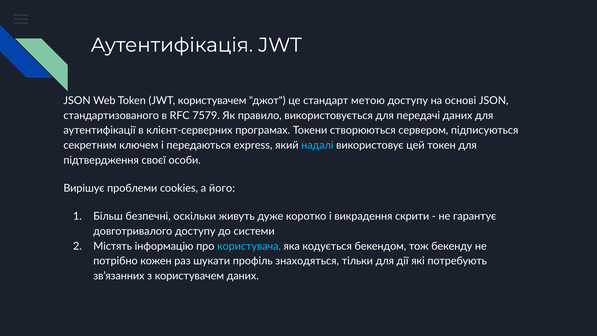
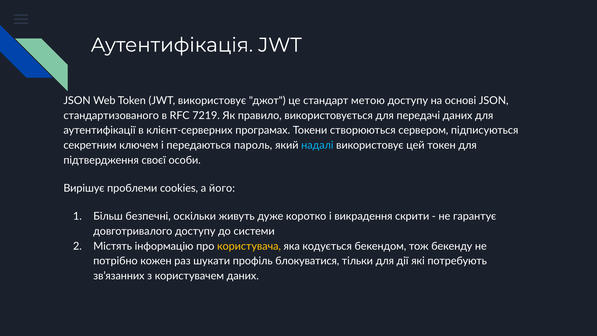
JWT користувачем: користувачем -> використовує (212, 101)
7579: 7579 -> 7219 (206, 115)
express: express -> пароль (253, 145)
користувача colour: light blue -> yellow (249, 246)
знаходяться: знаходяться -> блокуватися (307, 261)
